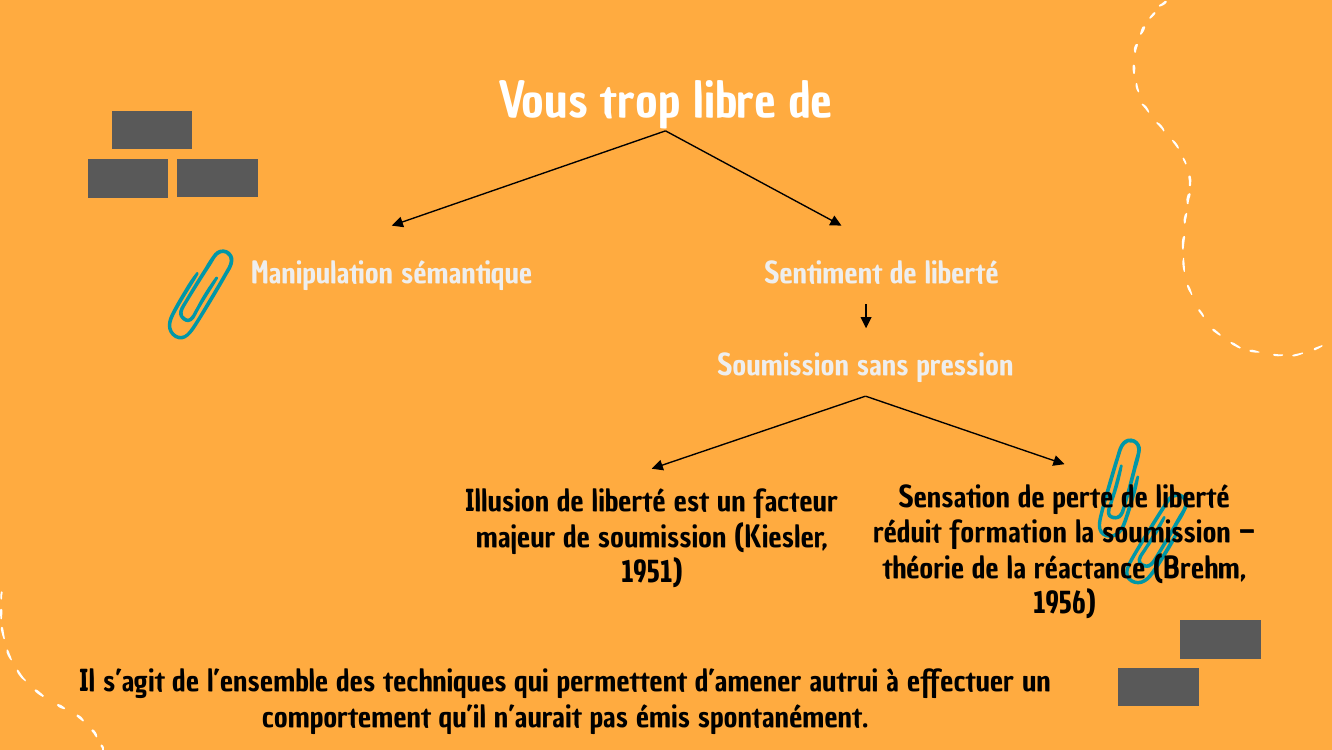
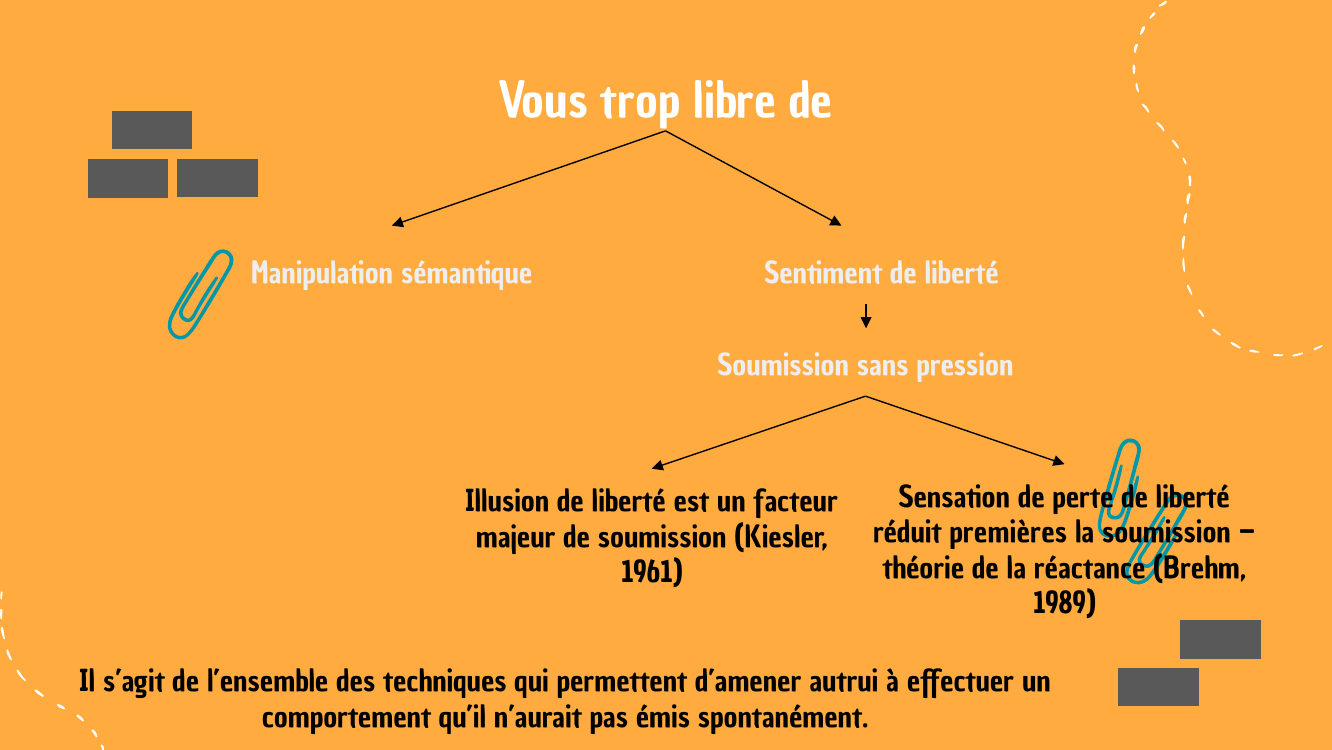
formation: formation -> premières (1008, 532)
1951: 1951 -> 1961 (652, 572)
1956: 1956 -> 1989 (1064, 603)
